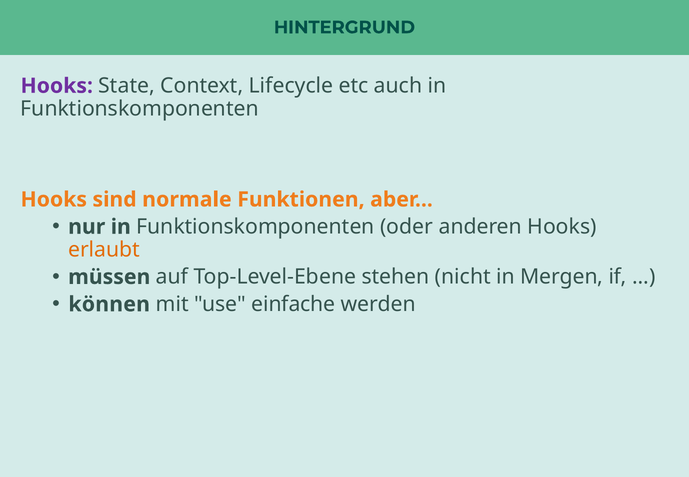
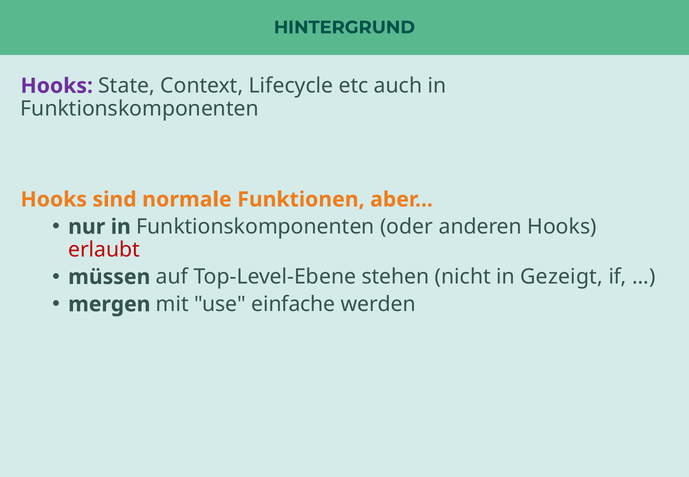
erlaubt colour: orange -> red (104, 250)
Mergen: Mergen -> Gezeigt (562, 277)
können: können -> mergen (109, 304)
